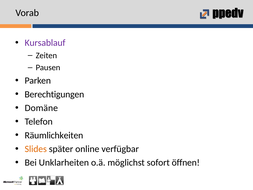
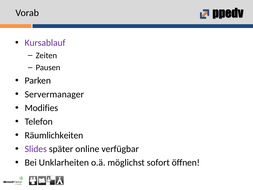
Berechtigungen: Berechtigungen -> Servermanager (54, 94)
Domäne: Domäne -> Modifies (41, 108)
Slides colour: orange -> purple (36, 149)
